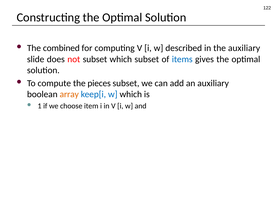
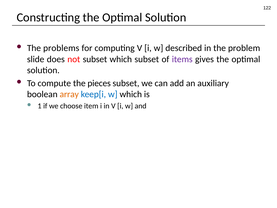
combined: combined -> problems (61, 48)
the auxiliary: auxiliary -> problem (244, 48)
items colour: blue -> purple (182, 59)
